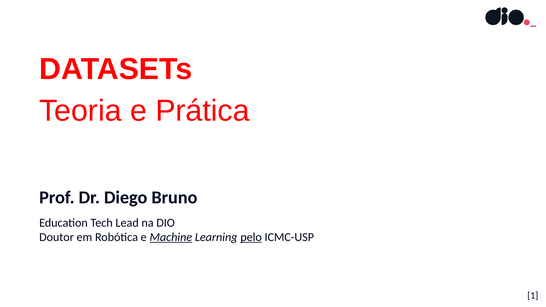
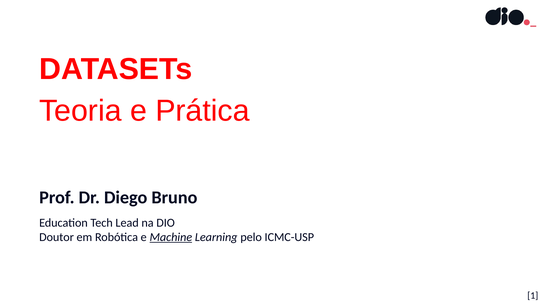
pelo underline: present -> none (251, 237)
